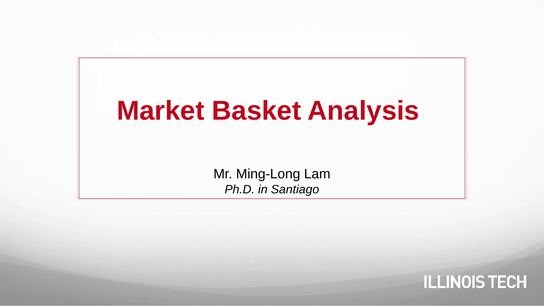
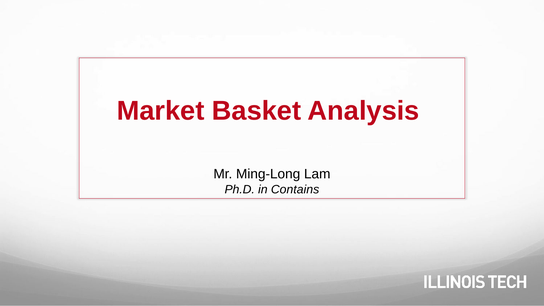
Santiago: Santiago -> Contains (295, 189)
